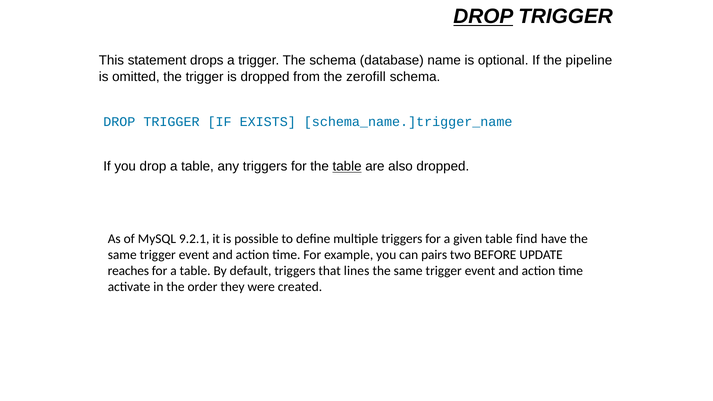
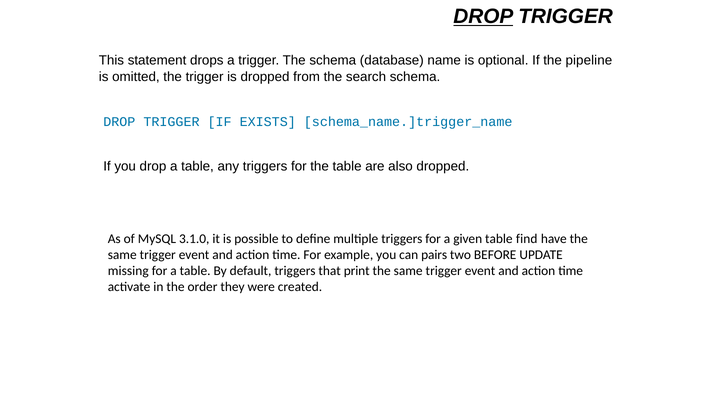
zerofill: zerofill -> search (366, 77)
table underline: present -> none (347, 166)
9.2.1: 9.2.1 -> 3.1.0 (194, 239)
reaches: reaches -> missing (128, 271)
lines: lines -> print (357, 271)
